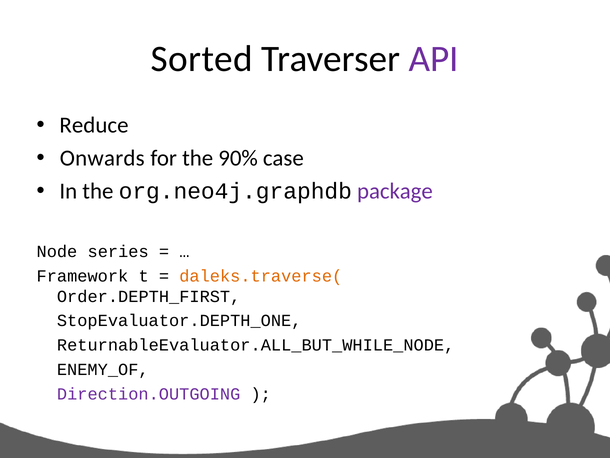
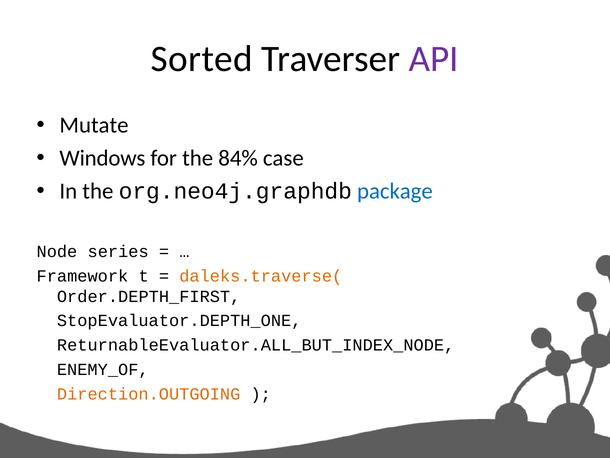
Reduce: Reduce -> Mutate (94, 125)
Onwards: Onwards -> Windows (102, 158)
90%: 90% -> 84% (238, 158)
package colour: purple -> blue (395, 191)
ReturnableEvaluator.ALL_BUT_WHILE_NODE: ReturnableEvaluator.ALL_BUT_WHILE_NODE -> ReturnableEvaluator.ALL_BUT_INDEX_NODE (256, 345)
Direction.OUTGOING colour: purple -> orange (149, 394)
